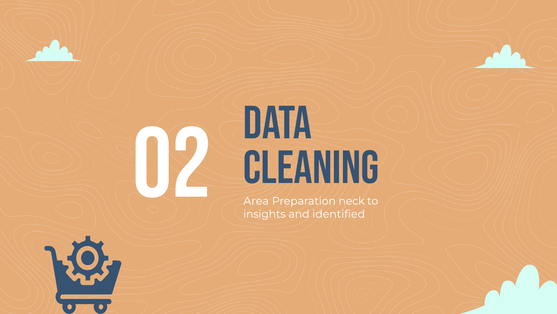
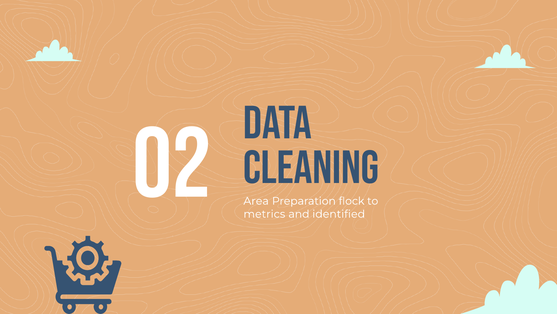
neck: neck -> flock (352, 201)
insights: insights -> metrics (264, 214)
